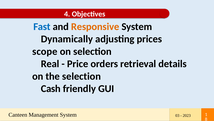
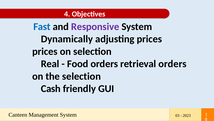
Responsive colour: orange -> purple (95, 26)
scope: scope -> prices (45, 51)
Price: Price -> Food (78, 64)
retrieval details: details -> orders (172, 64)
